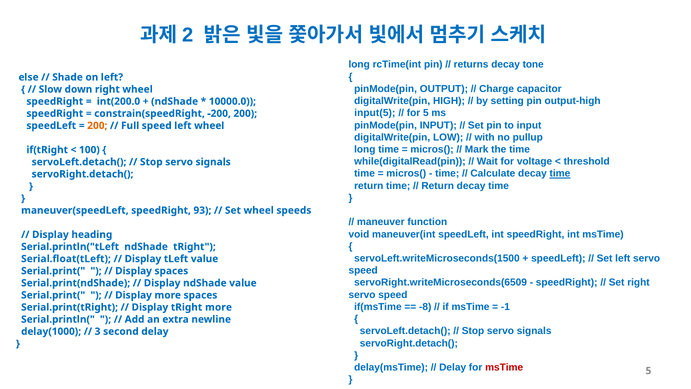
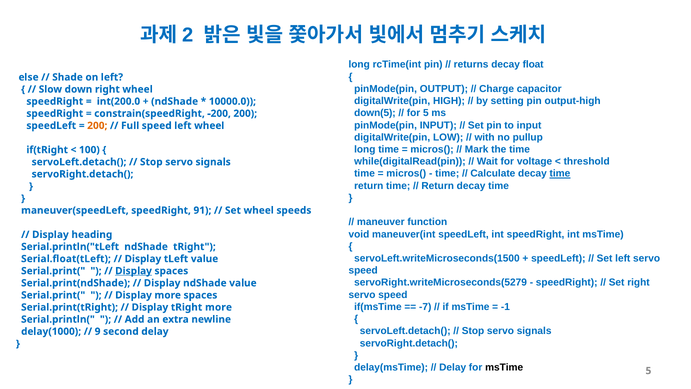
tone: tone -> float (533, 65)
input(5: input(5 -> down(5 (375, 113)
93: 93 -> 91 (202, 210)
Display underline: none -> present (134, 271)
servoRight.writeMicroseconds(6509: servoRight.writeMicroseconds(6509 -> servoRight.writeMicroseconds(5279 (441, 282)
-8: -8 -> -7 (425, 307)
3: 3 -> 9 (98, 331)
msTime colour: red -> black (504, 367)
